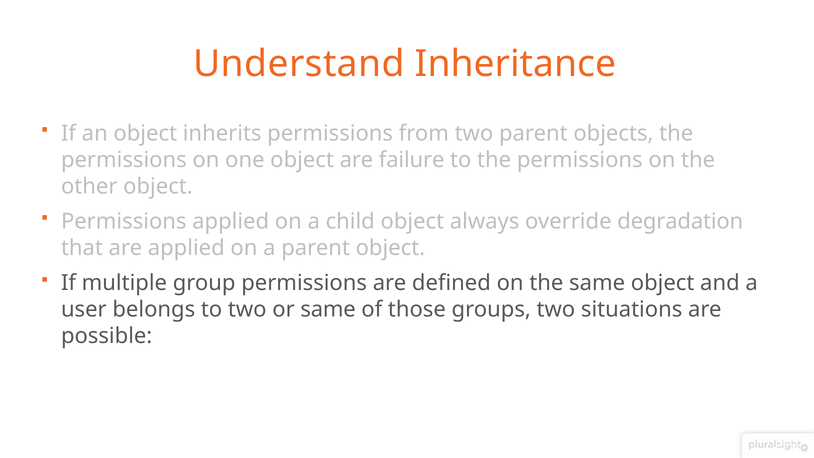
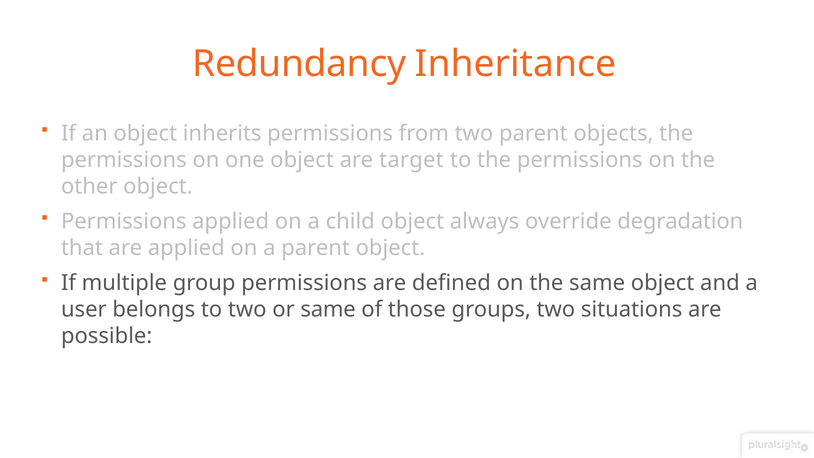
Understand: Understand -> Redundancy (299, 64)
failure: failure -> target (411, 160)
